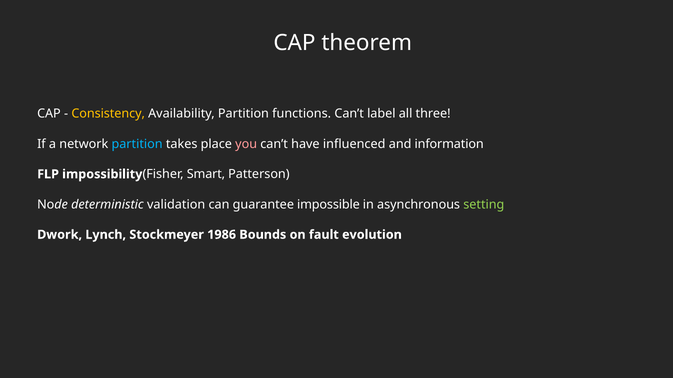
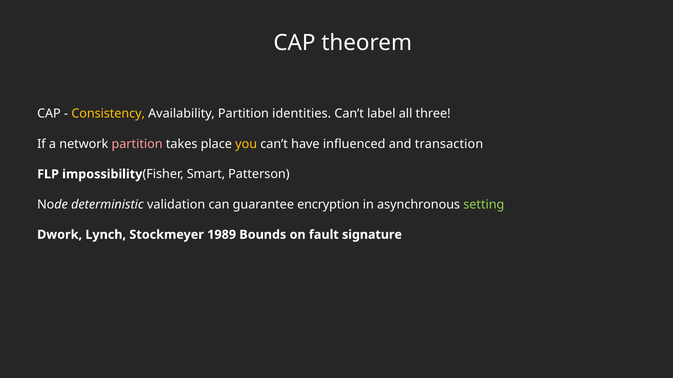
functions: functions -> identities (302, 114)
partition colour: light blue -> pink (137, 144)
you colour: pink -> yellow (246, 144)
information: information -> transaction (449, 144)
impossible: impossible -> encryption (328, 205)
1986: 1986 -> 1989 (222, 235)
evolution: evolution -> signature (372, 235)
